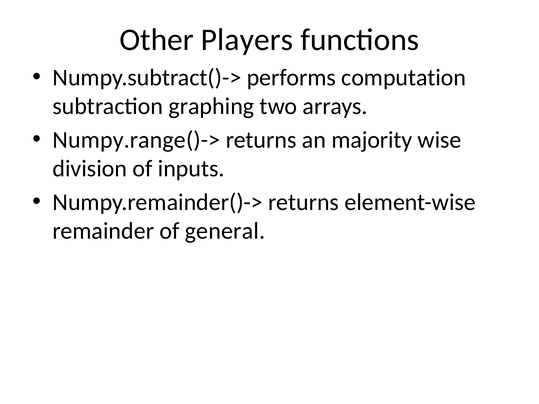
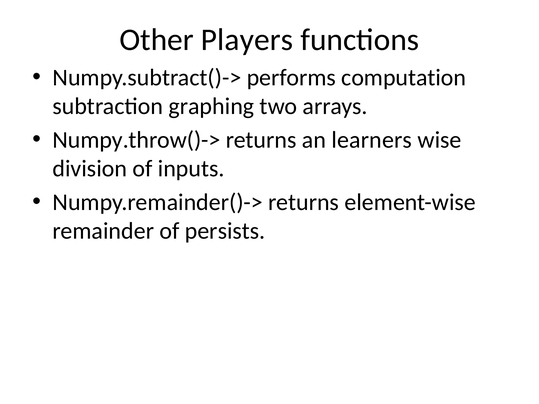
Numpy.range()->: Numpy.range()-> -> Numpy.throw()-> (136, 140)
majority: majority -> learners (372, 140)
general: general -> persists (225, 231)
